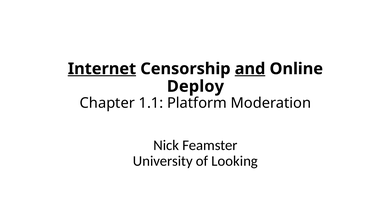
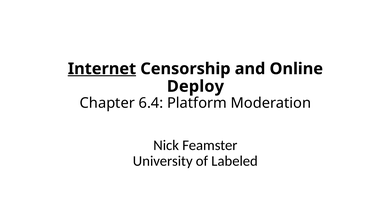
and underline: present -> none (250, 69)
1.1: 1.1 -> 6.4 (151, 103)
Looking: Looking -> Labeled (235, 161)
